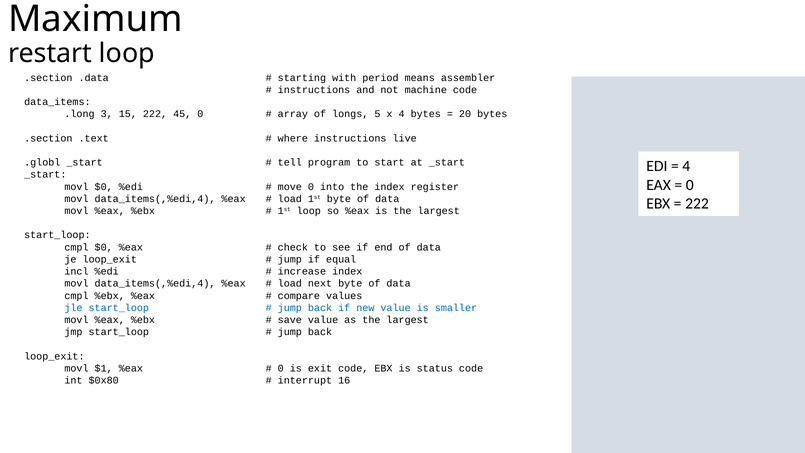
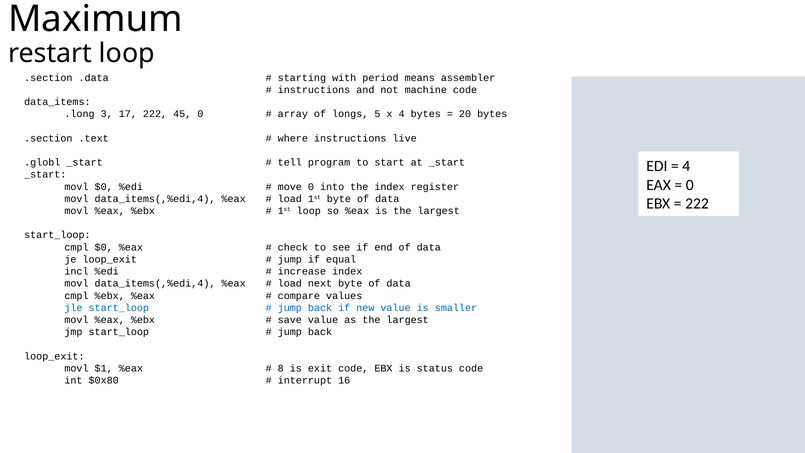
15: 15 -> 17 (128, 114)
0: 0 -> 8 (281, 368)
